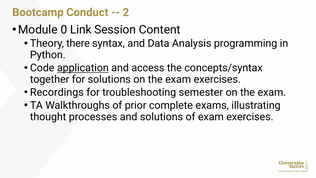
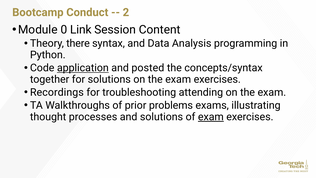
access: access -> posted (148, 68)
semester: semester -> attending (201, 92)
complete: complete -> problems (171, 105)
exam underline: none -> present (211, 117)
